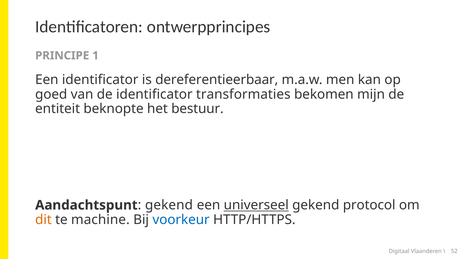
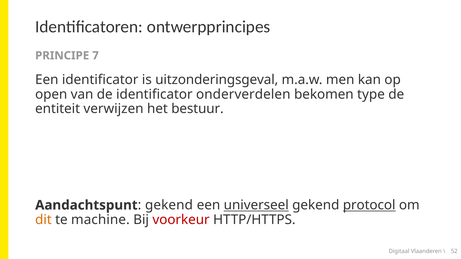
1: 1 -> 7 (95, 56)
dereferentieerbaar: dereferentieerbaar -> uitzonderingsgeval (217, 80)
goed: goed -> open (51, 94)
transformaties: transformaties -> onderverdelen (243, 94)
mijn: mijn -> type (371, 94)
beknopte: beknopte -> verwijzen (114, 109)
protocol underline: none -> present (369, 205)
voorkeur colour: blue -> red (181, 220)
